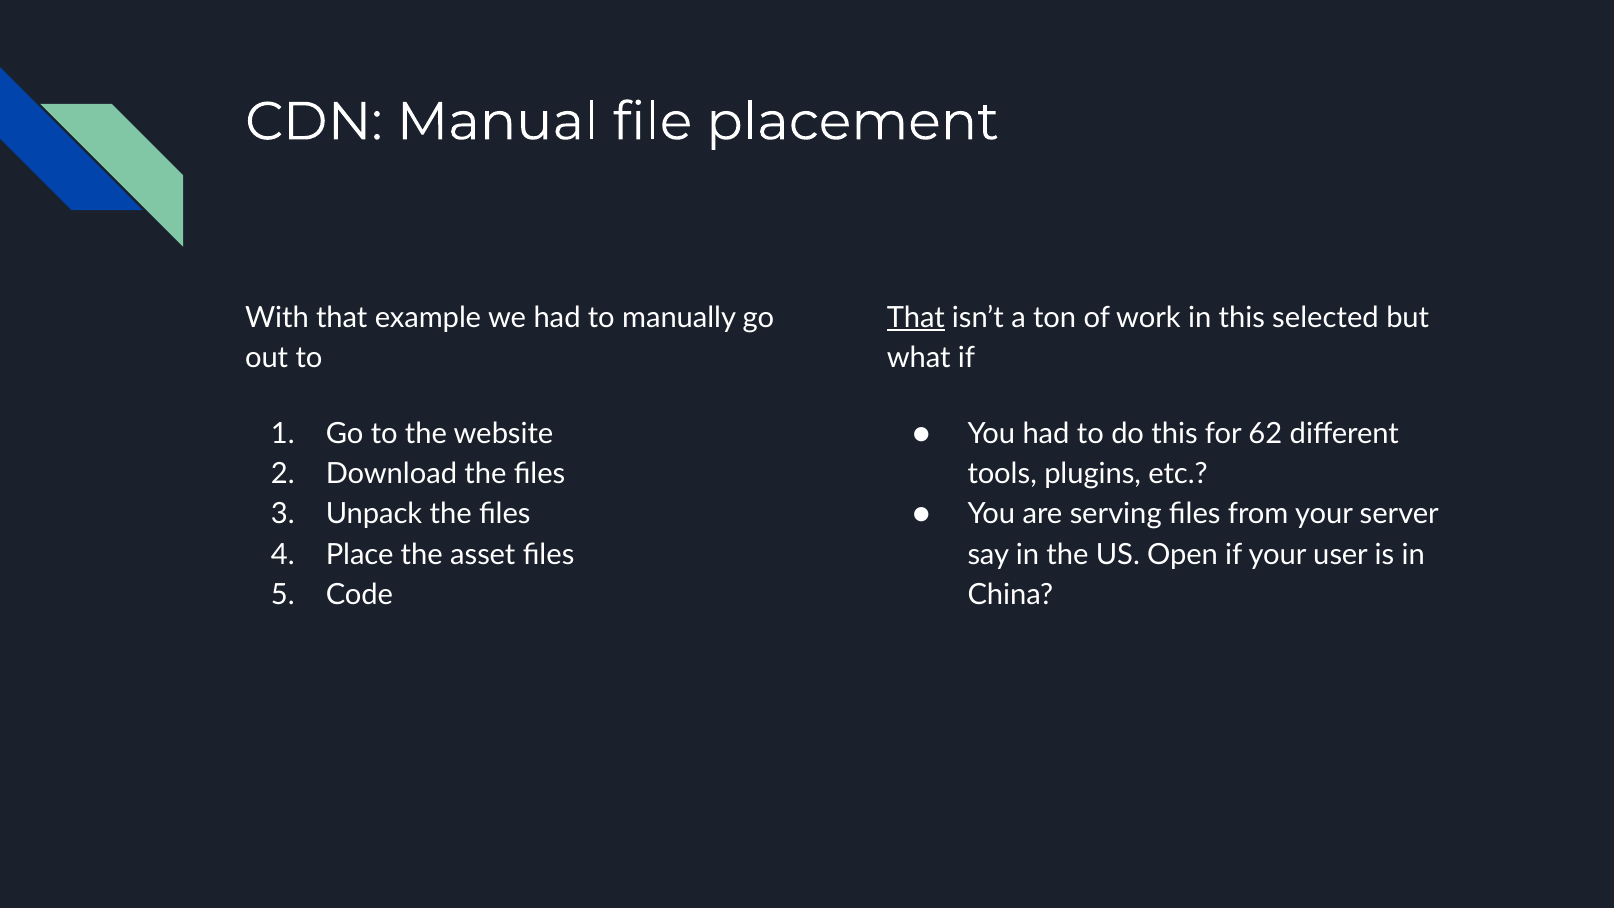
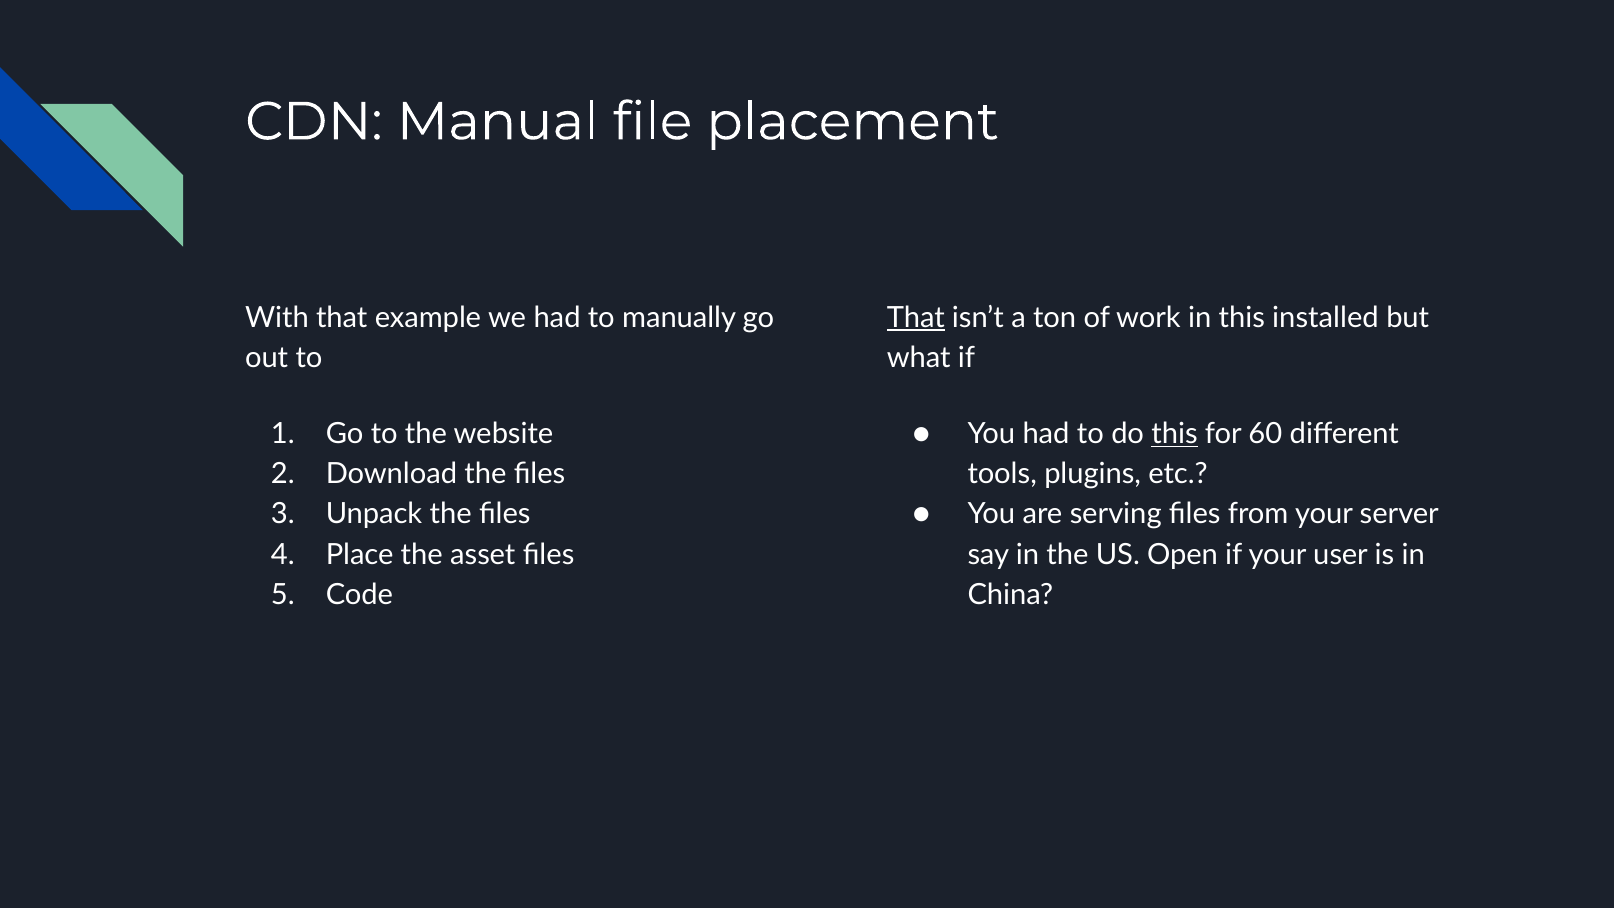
selected: selected -> installed (1326, 318)
this underline: none -> present (1175, 434)
62: 62 -> 60 (1265, 434)
